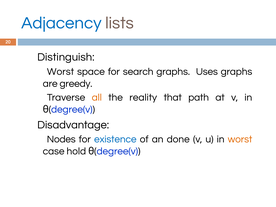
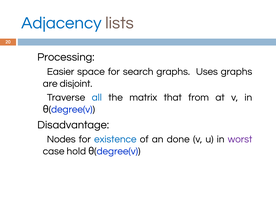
Distinguish: Distinguish -> Processing (66, 57)
Worst: Worst -> Easier (61, 72)
greedy: greedy -> disjoint (76, 84)
all colour: orange -> blue (97, 97)
reality: reality -> matrix (143, 97)
path: path -> from (199, 97)
worst colour: orange -> purple (240, 139)
